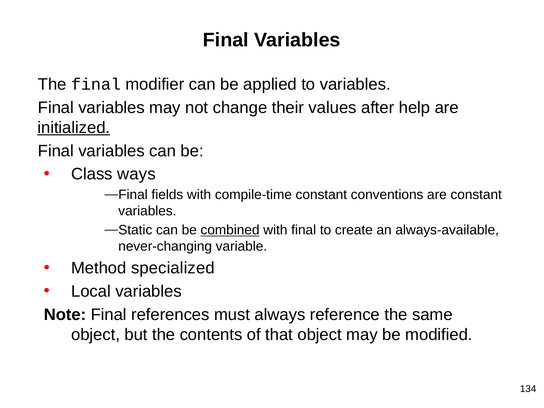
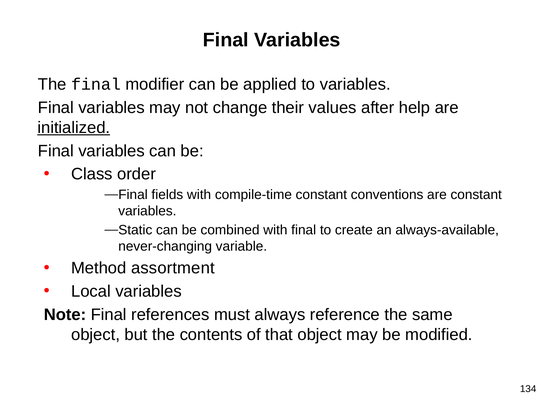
ways: ways -> order (137, 174)
combined underline: present -> none (230, 230)
specialized: specialized -> assortment (173, 268)
